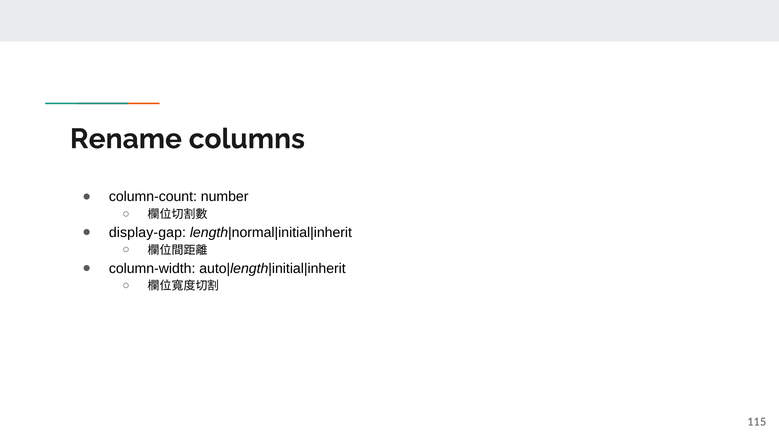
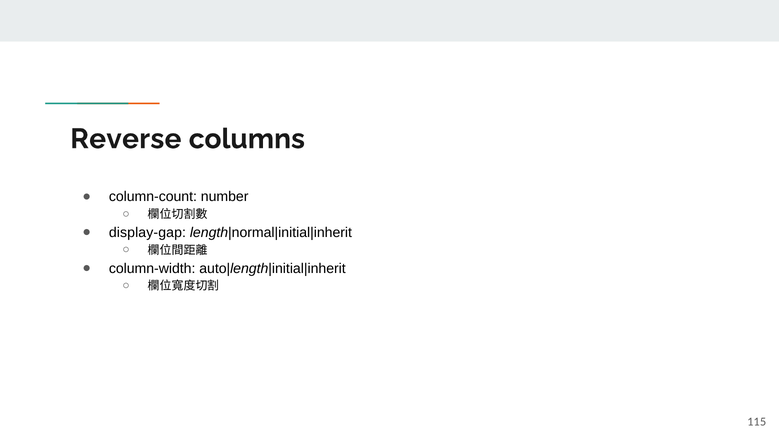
Rename: Rename -> Reverse (126, 139)
